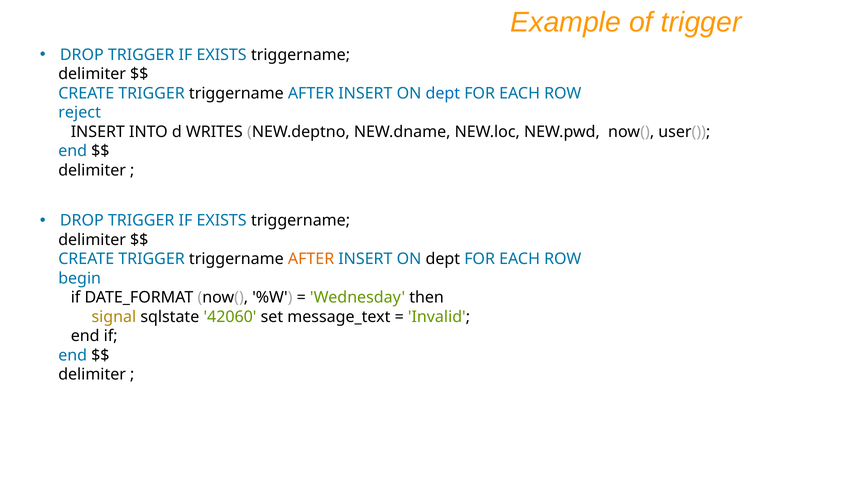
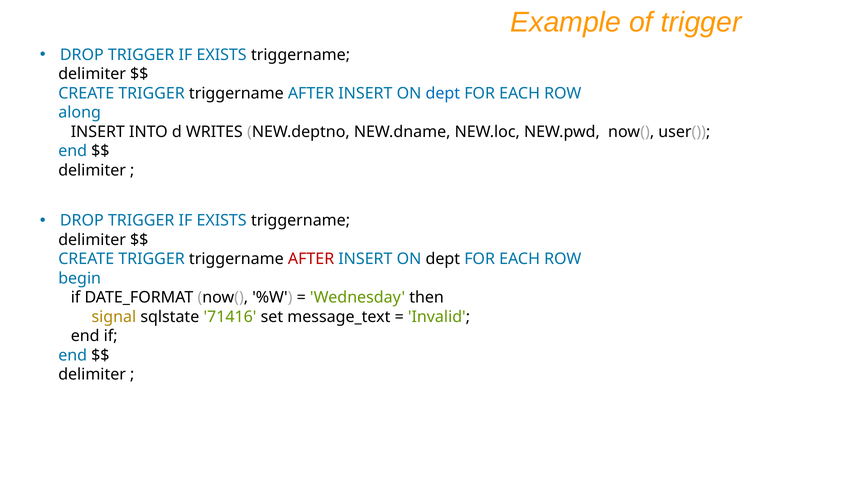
reject: reject -> along (80, 113)
AFTER colour: orange -> red (311, 259)
42060: 42060 -> 71416 (230, 317)
